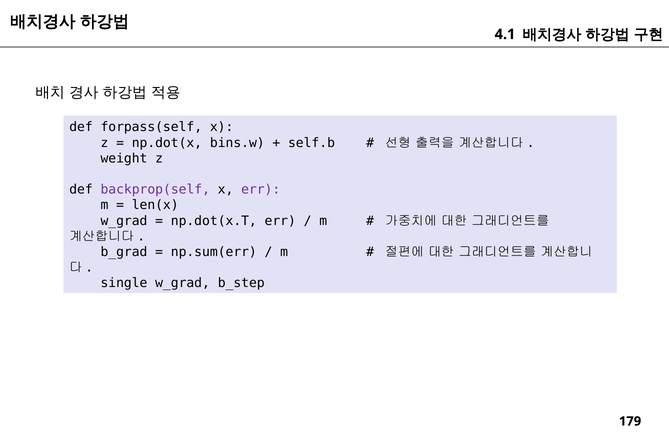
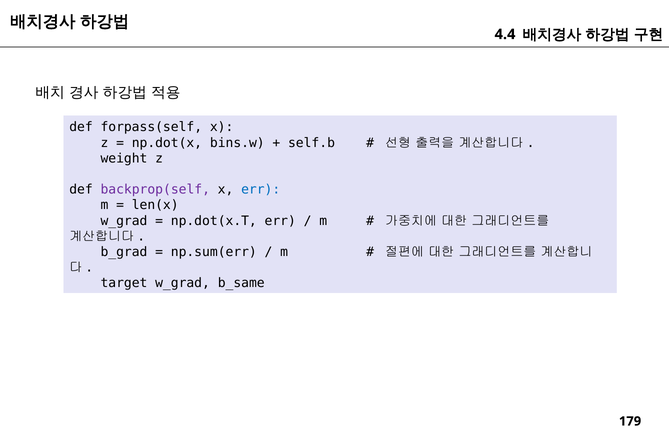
4.1: 4.1 -> 4.4 (505, 34)
err colour: purple -> blue (261, 190)
single: single -> target (124, 283)
b_step: b_step -> b_same (241, 283)
